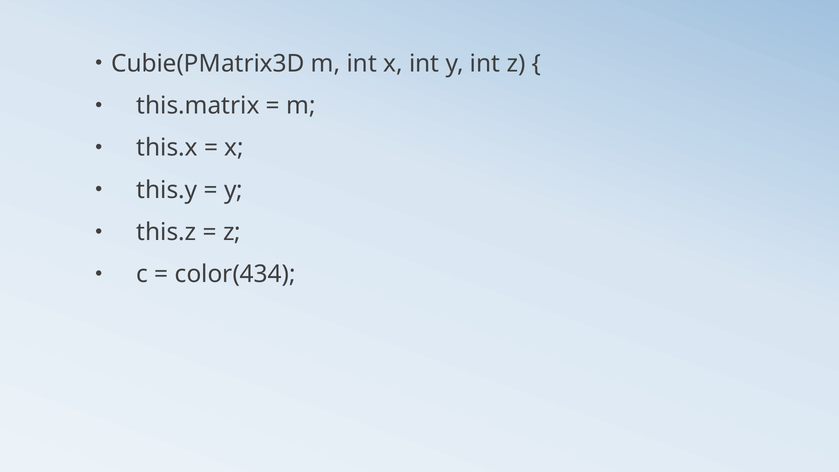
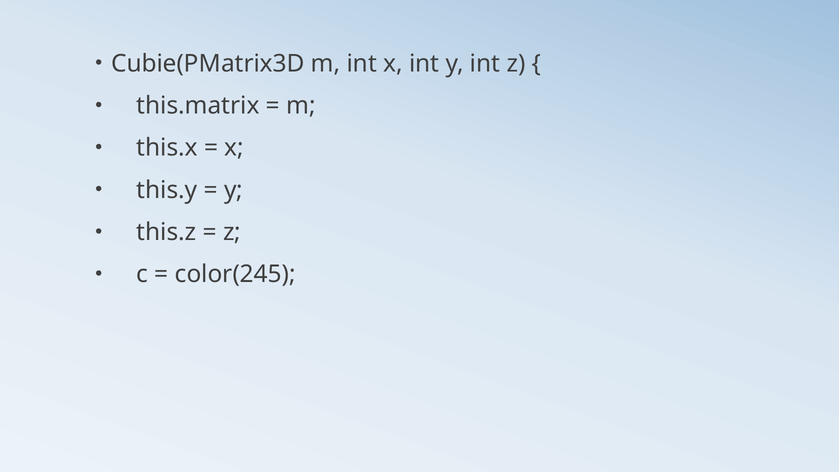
color(434: color(434 -> color(245 (235, 274)
